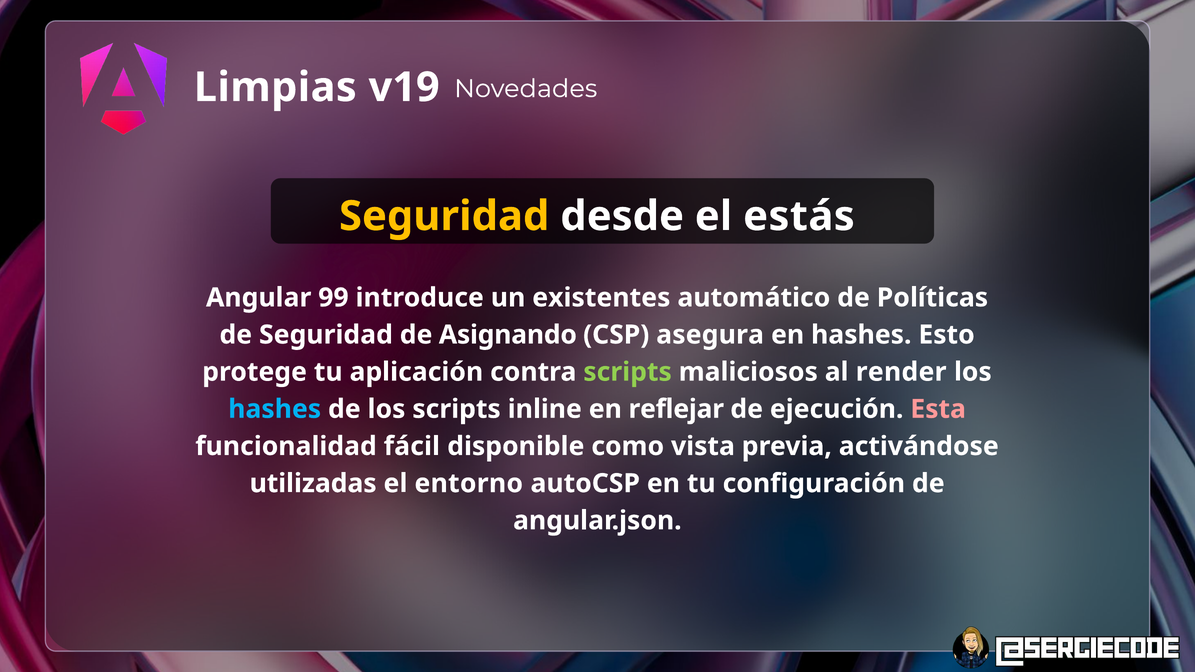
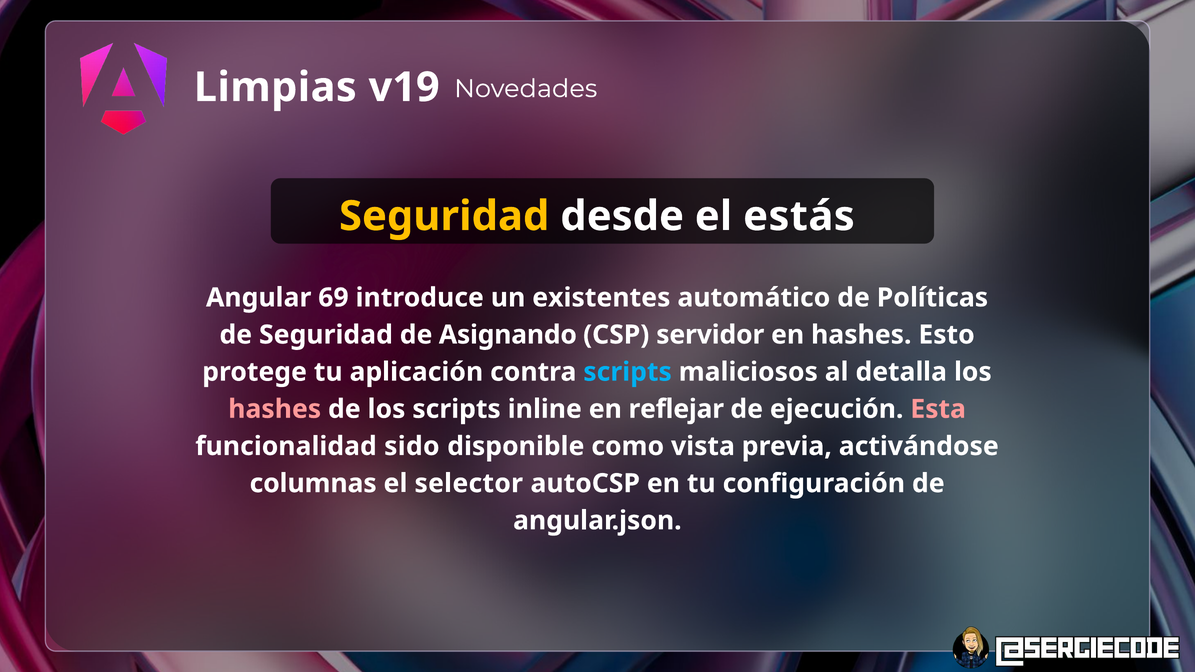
99: 99 -> 69 (333, 298)
asegura: asegura -> servidor (710, 335)
scripts colour: light green -> light blue (628, 372)
render: render -> detalla (901, 372)
hashes colour: light blue -> pink (275, 409)
fácil: fácil -> sido (412, 446)
utilizadas: utilizadas -> columnas (313, 484)
entorno: entorno -> selector (469, 484)
